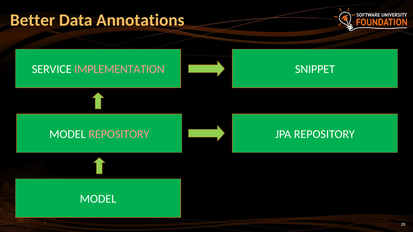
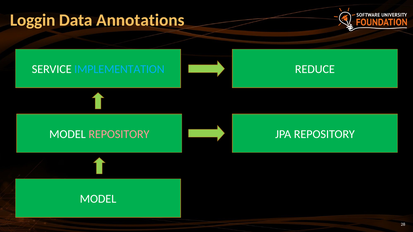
Better: Better -> Loggin (33, 20)
IMPLEMENTATION colour: pink -> light blue (119, 69)
SNIPPET: SNIPPET -> REDUCE (315, 69)
